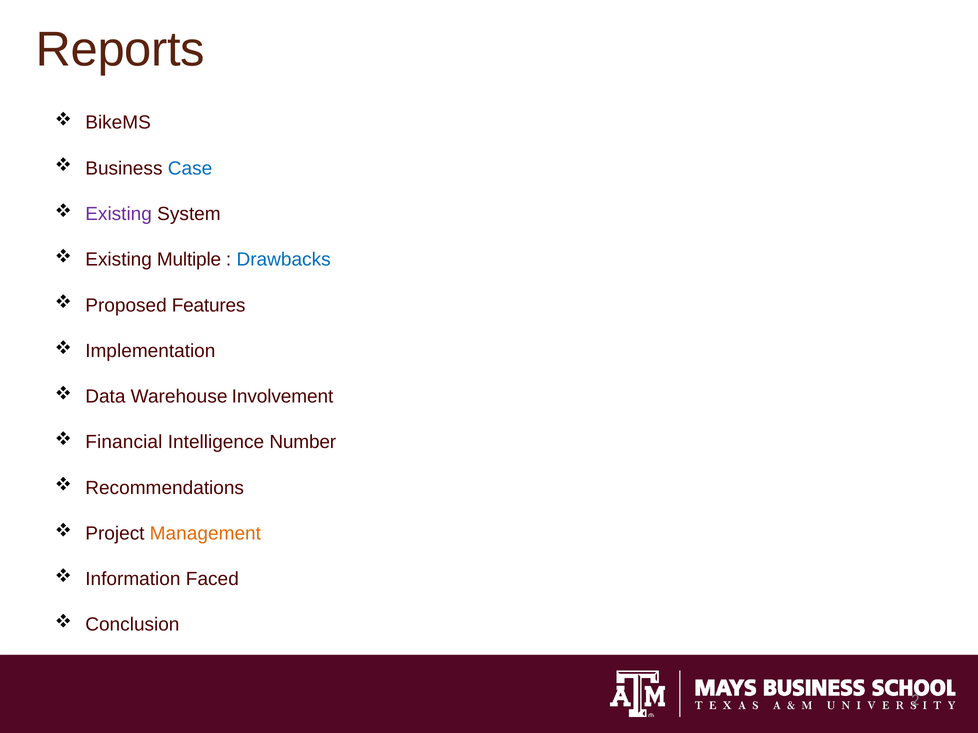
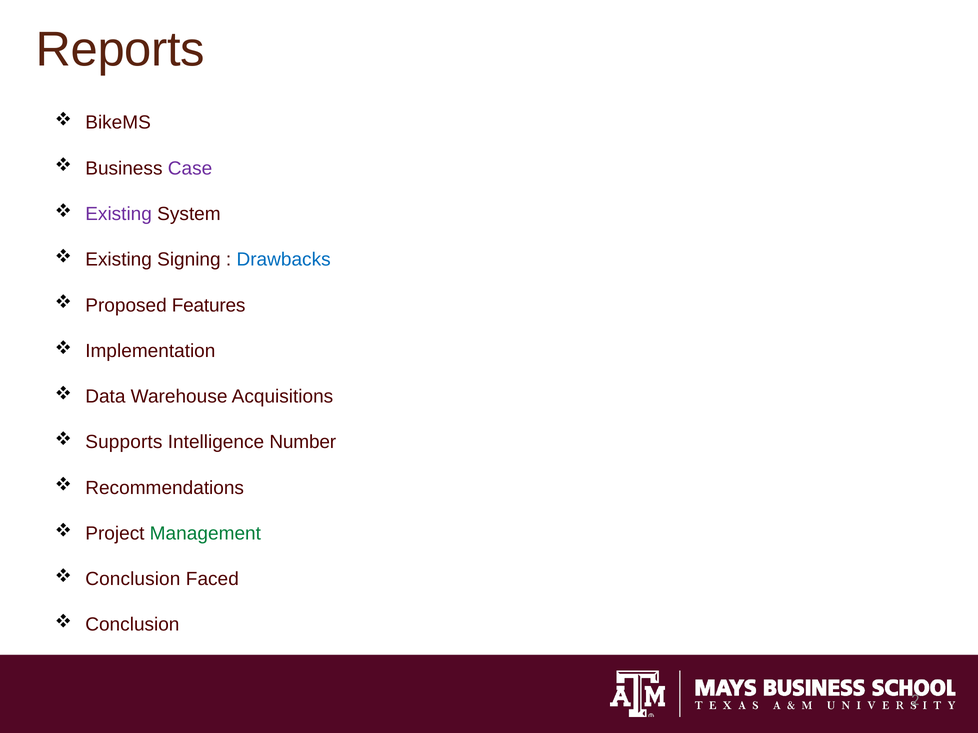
Case colour: blue -> purple (190, 168)
Multiple: Multiple -> Signing (189, 260)
Involvement: Involvement -> Acquisitions (282, 397)
Financial: Financial -> Supports (124, 442)
Management colour: orange -> green (205, 534)
Information: Information -> Conclusion (133, 579)
